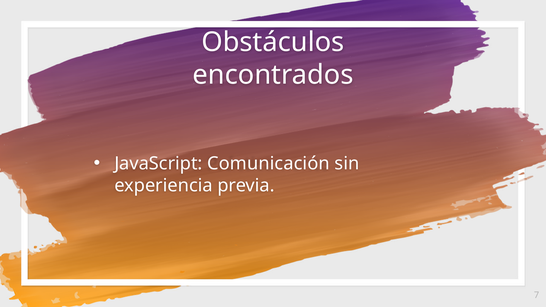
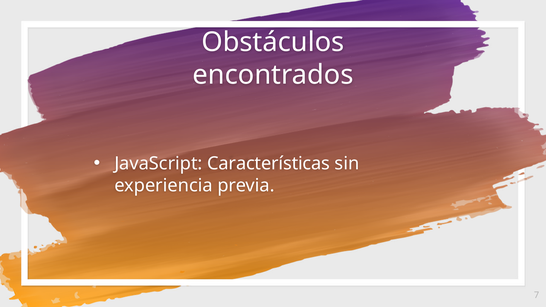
Comunicación: Comunicación -> Características (269, 164)
